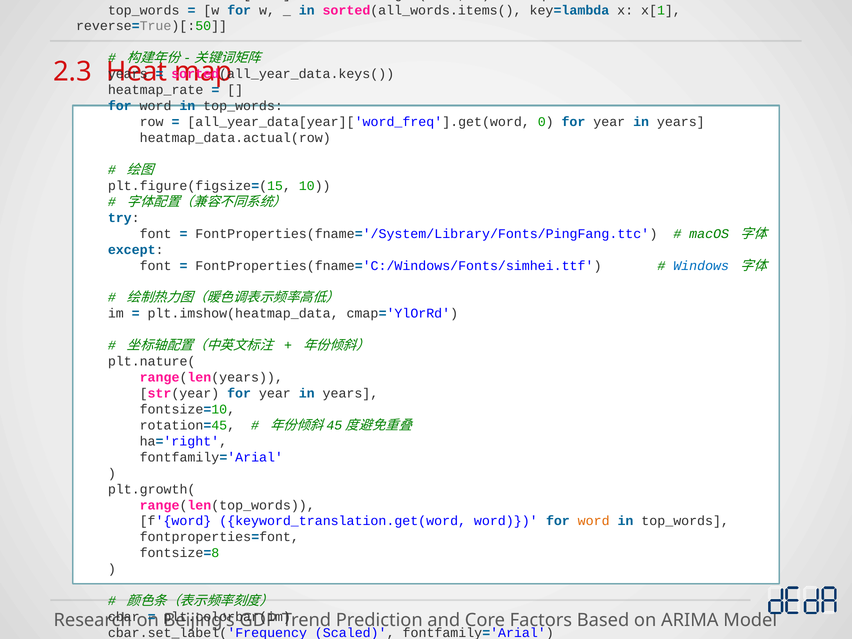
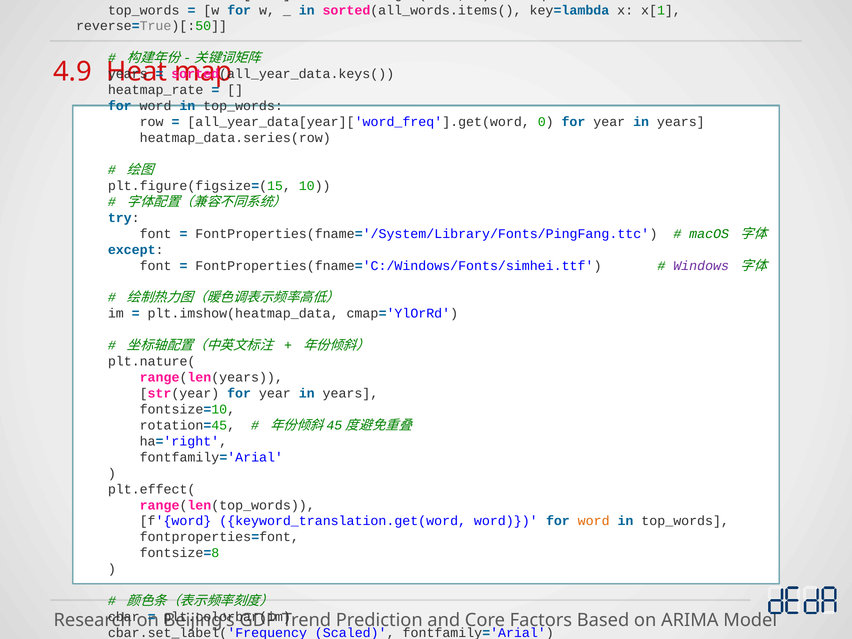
2.3: 2.3 -> 4.9 (73, 72)
heatmap_data.actual(row: heatmap_data.actual(row -> heatmap_data.series(row (235, 138)
Windows colour: blue -> purple (701, 266)
plt.growth(: plt.growth( -> plt.effect( (152, 489)
